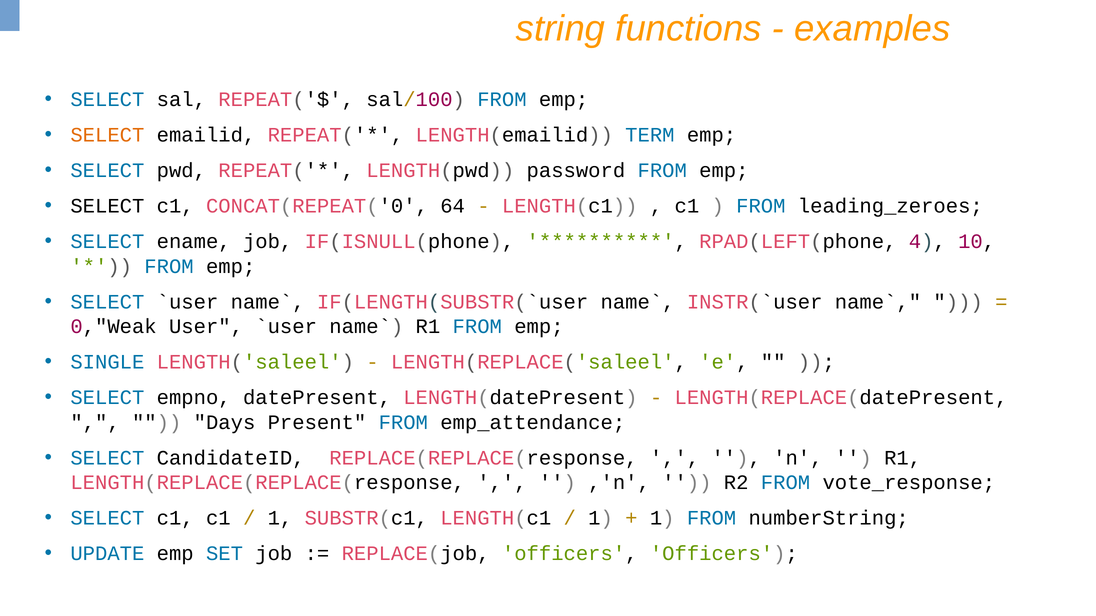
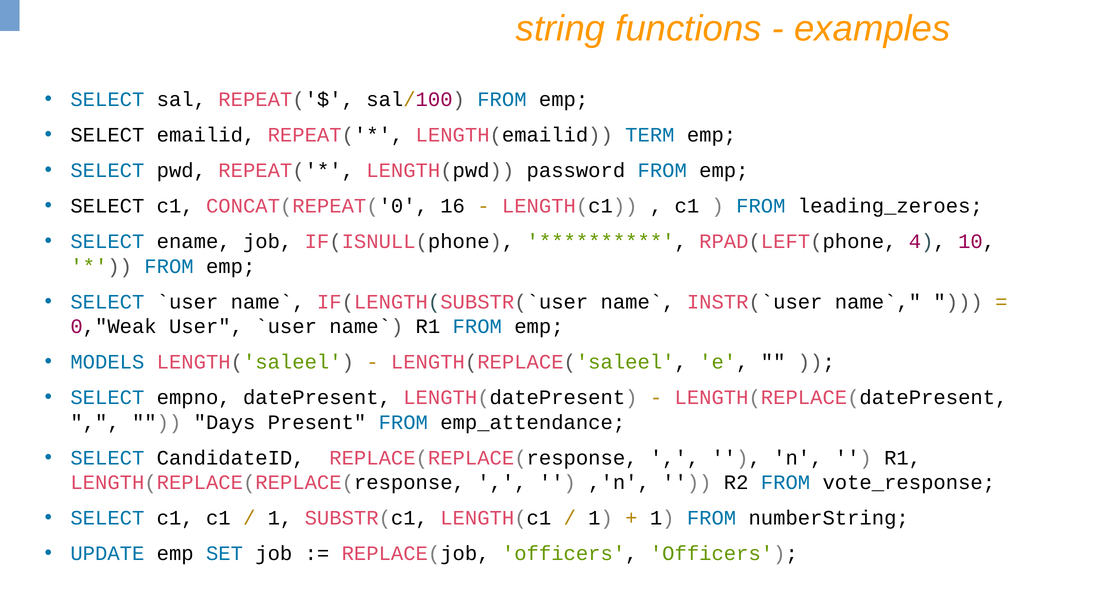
SELECT colour: orange -> black (107, 135)
64: 64 -> 16 (453, 206)
SINGLE: SINGLE -> MODELS (107, 362)
